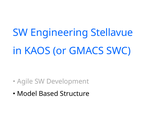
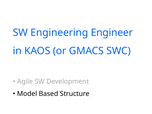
Stellavue: Stellavue -> Engineer (112, 33)
